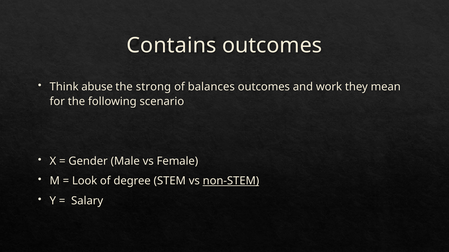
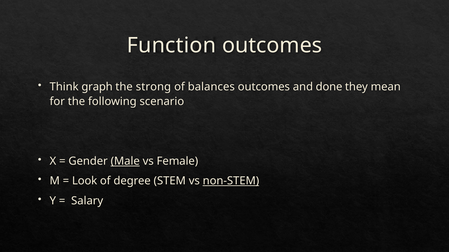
Contains: Contains -> Function (171, 45)
abuse: abuse -> graph (97, 87)
work: work -> done (329, 87)
Male underline: none -> present (125, 161)
